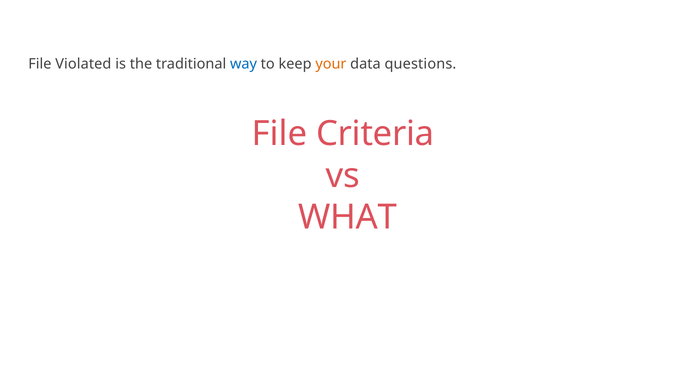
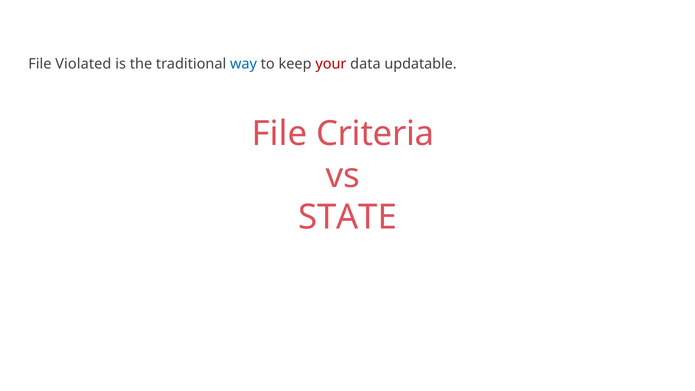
your colour: orange -> red (331, 64)
questions: questions -> updatable (421, 64)
WHAT: WHAT -> STATE (348, 217)
